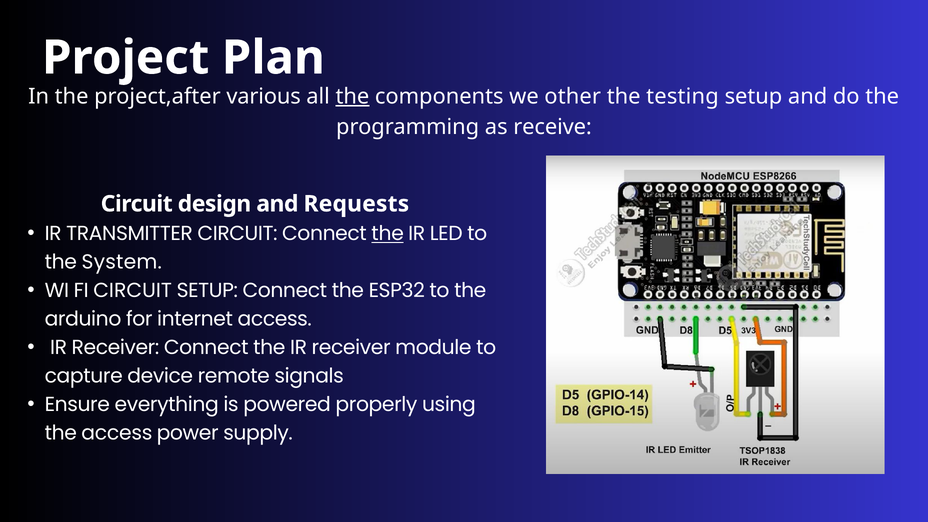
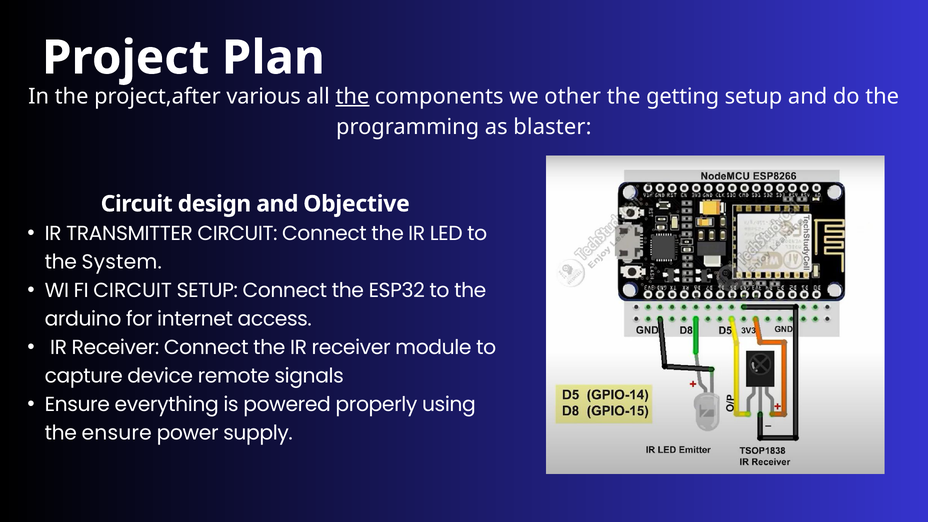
testing: testing -> getting (683, 96)
receive: receive -> blaster (552, 127)
Requests: Requests -> Objective (357, 204)
the underline: present -> none (388, 234)
the access: access -> ensure (117, 433)
